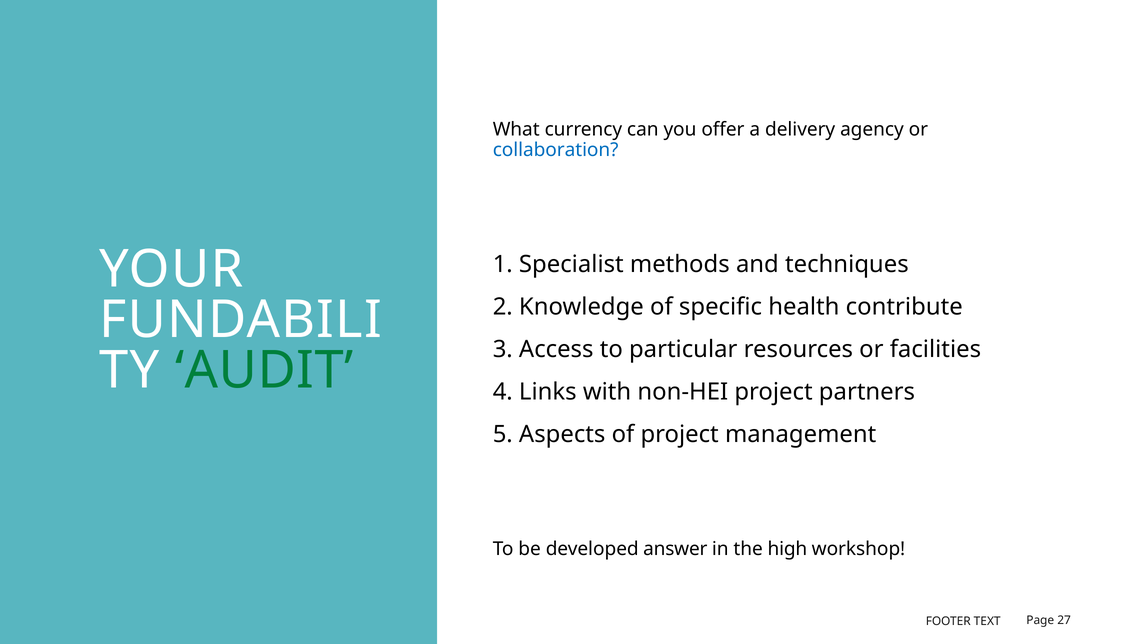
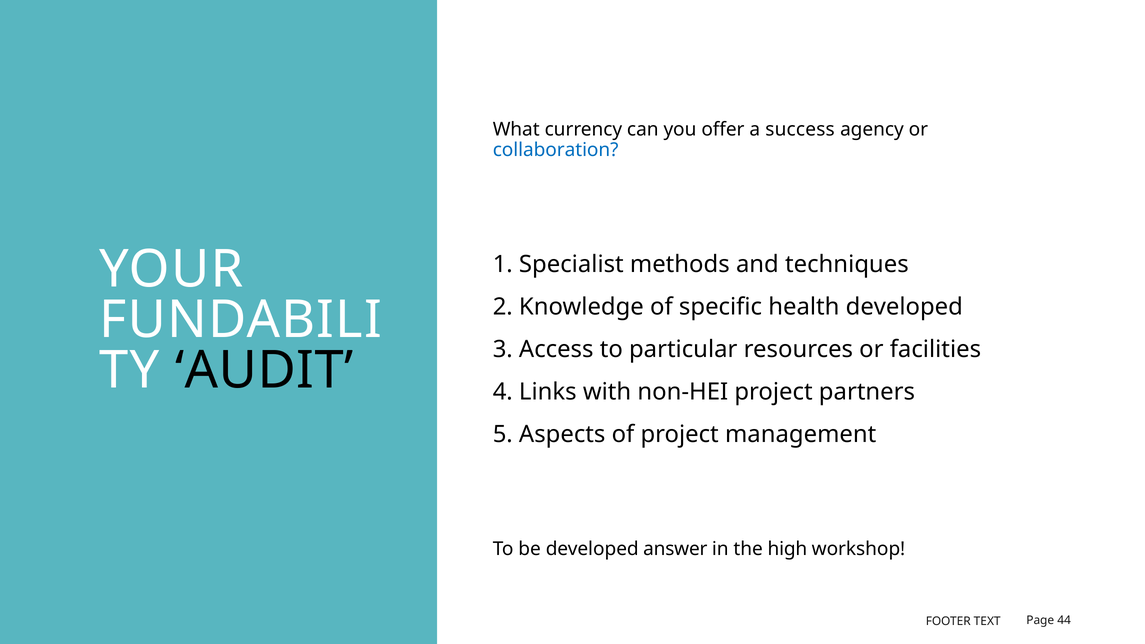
delivery: delivery -> success (800, 130)
health contribute: contribute -> developed (904, 307)
AUDIT colour: green -> black (264, 370)
27: 27 -> 44 (1064, 620)
